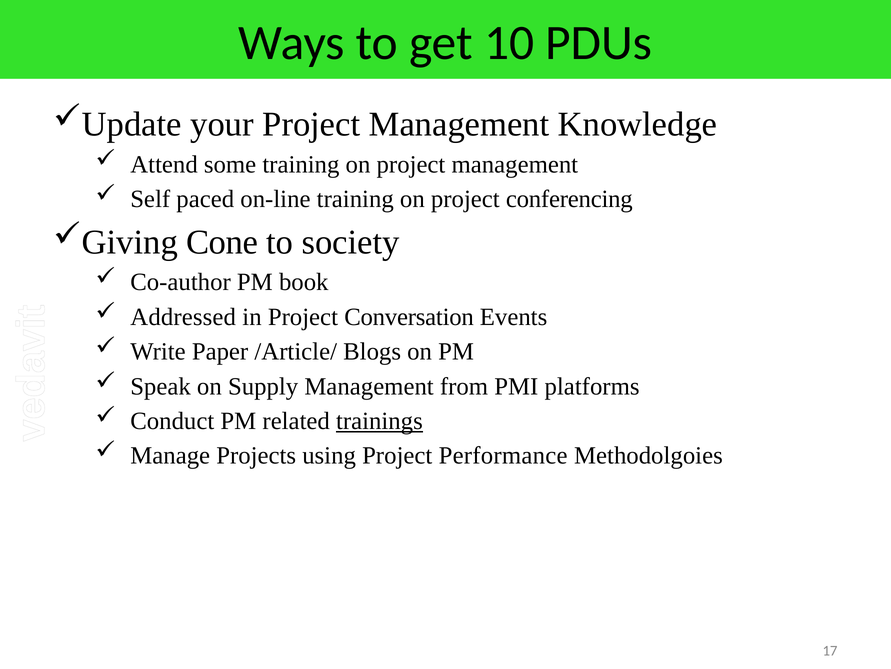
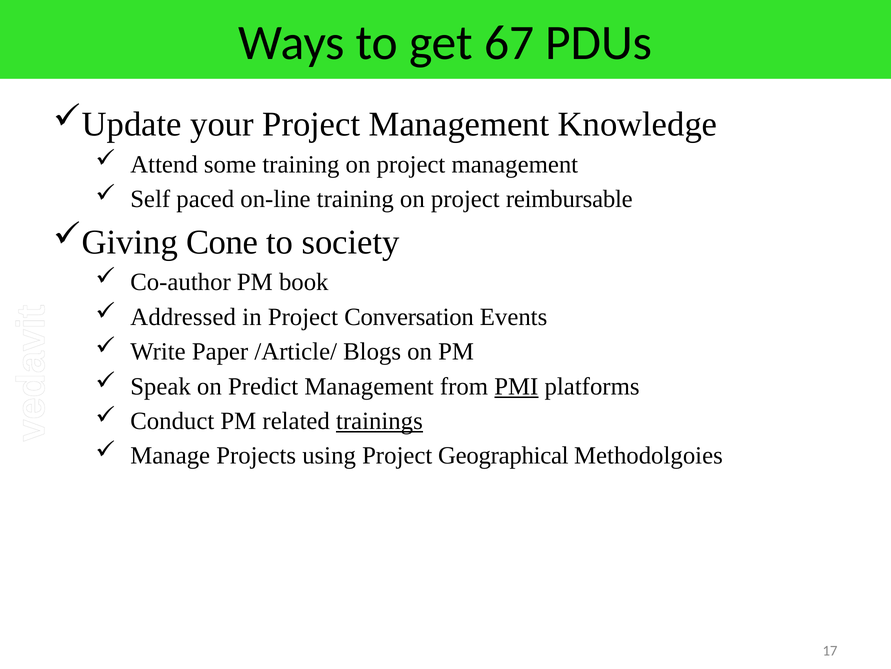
10: 10 -> 67 (509, 43)
conferencing: conferencing -> reimbursable (569, 199)
Supply: Supply -> Predict (263, 386)
PMI underline: none -> present (516, 386)
Performance: Performance -> Geographical (503, 455)
